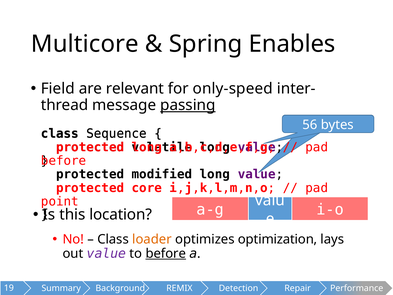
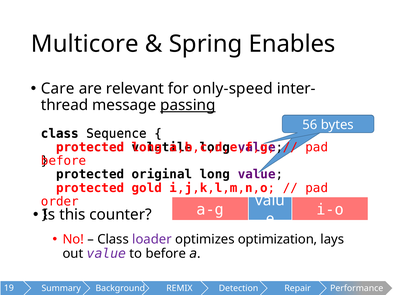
Field: Field -> Care (58, 89)
modified: modified -> original (162, 174)
core: core -> gold (147, 188)
point: point -> order (60, 201)
location: location -> counter (121, 214)
loader colour: orange -> purple (152, 239)
before underline: present -> none (166, 253)
